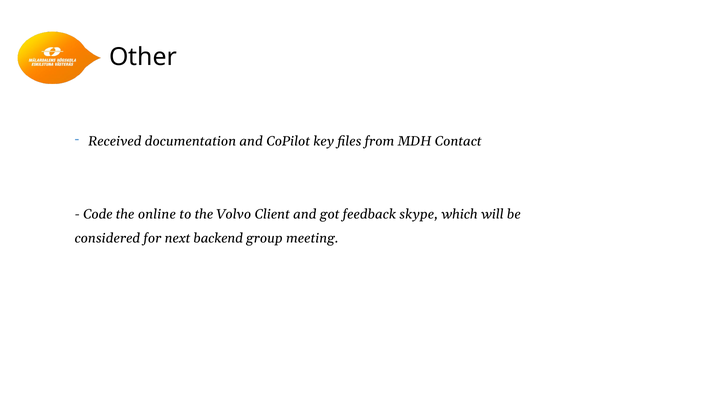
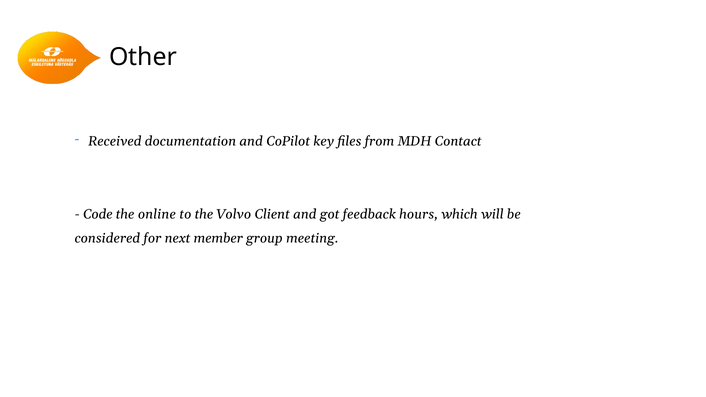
skype: skype -> hours (419, 214)
backend: backend -> member (218, 238)
